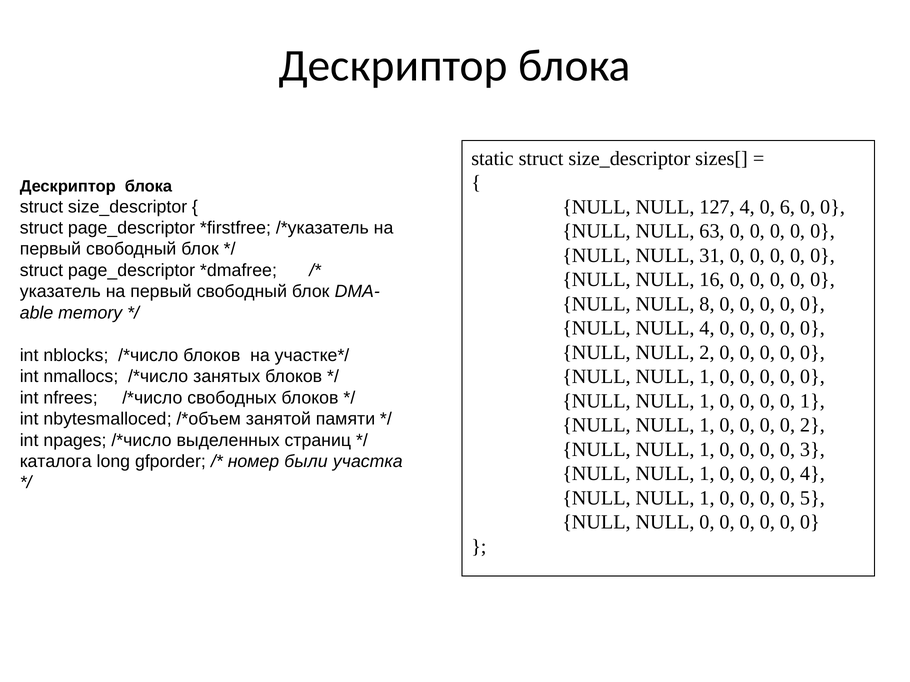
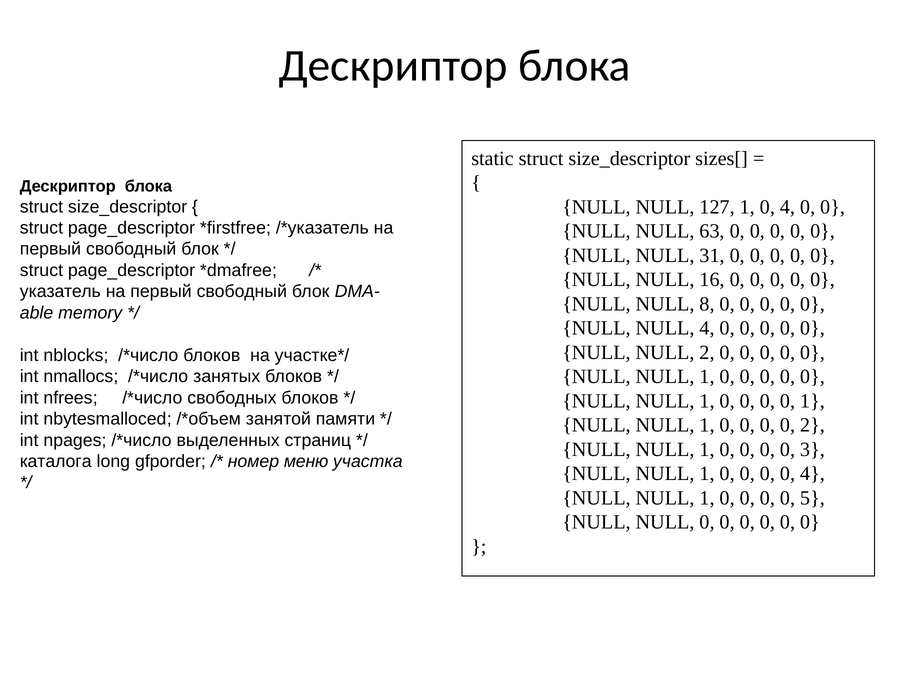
127 4: 4 -> 1 (747, 207)
6: 6 -> 4 (787, 207)
были: были -> меню (306, 462)
